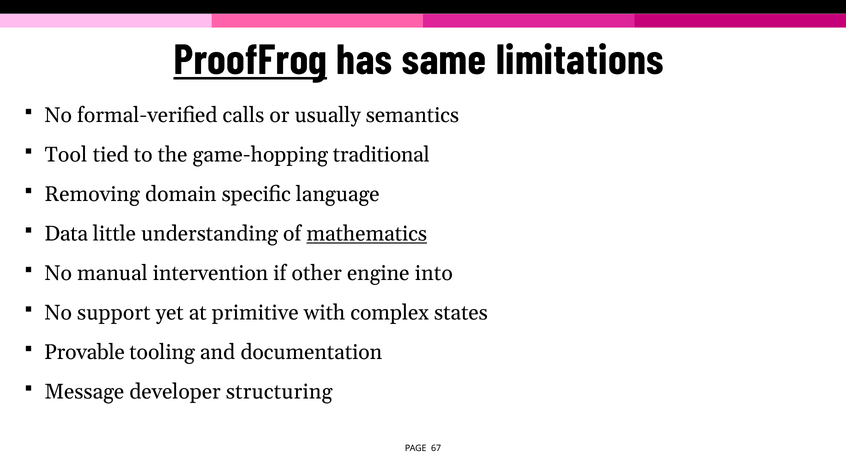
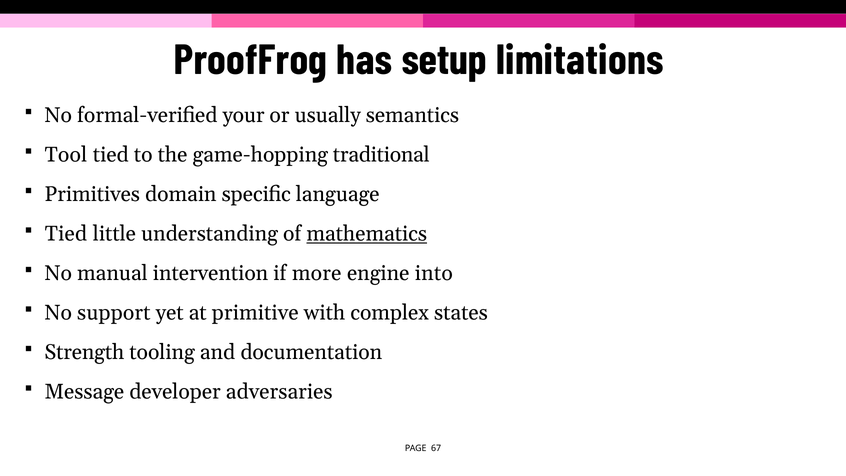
ProofFrog underline: present -> none (250, 60)
same: same -> setup (444, 60)
calls: calls -> your (244, 115)
Removing: Removing -> Primitives (92, 194)
Data: Data -> Tied (66, 234)
other: other -> more (317, 273)
Provable: Provable -> Strength (84, 352)
structuring: structuring -> adversaries (279, 392)
